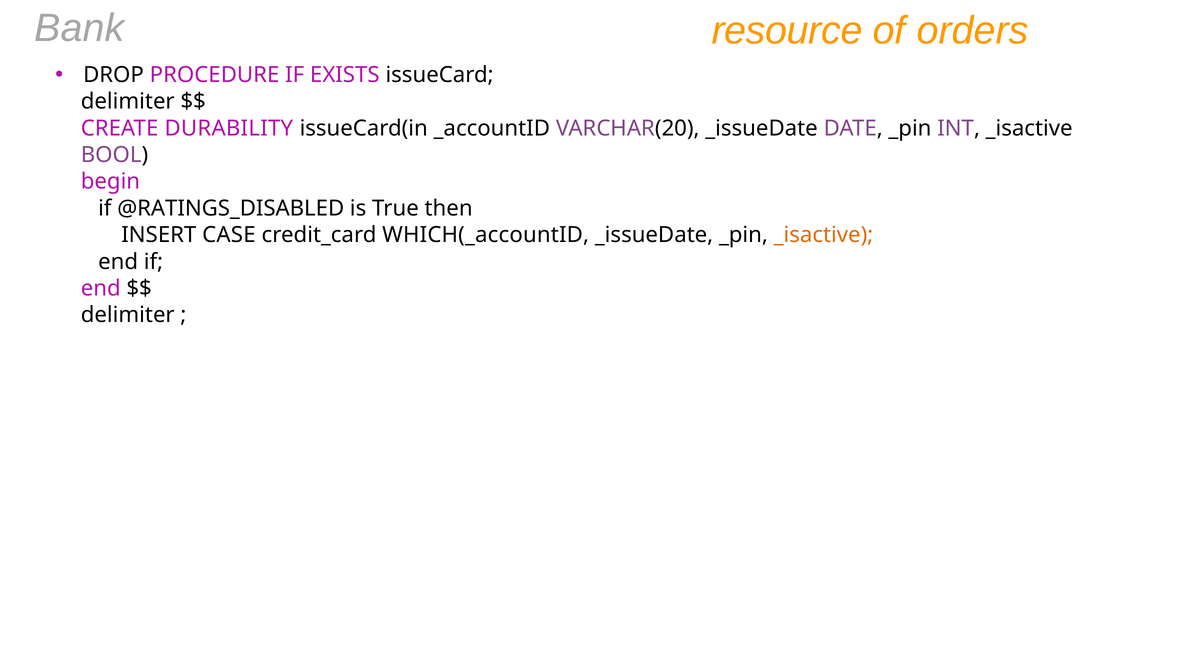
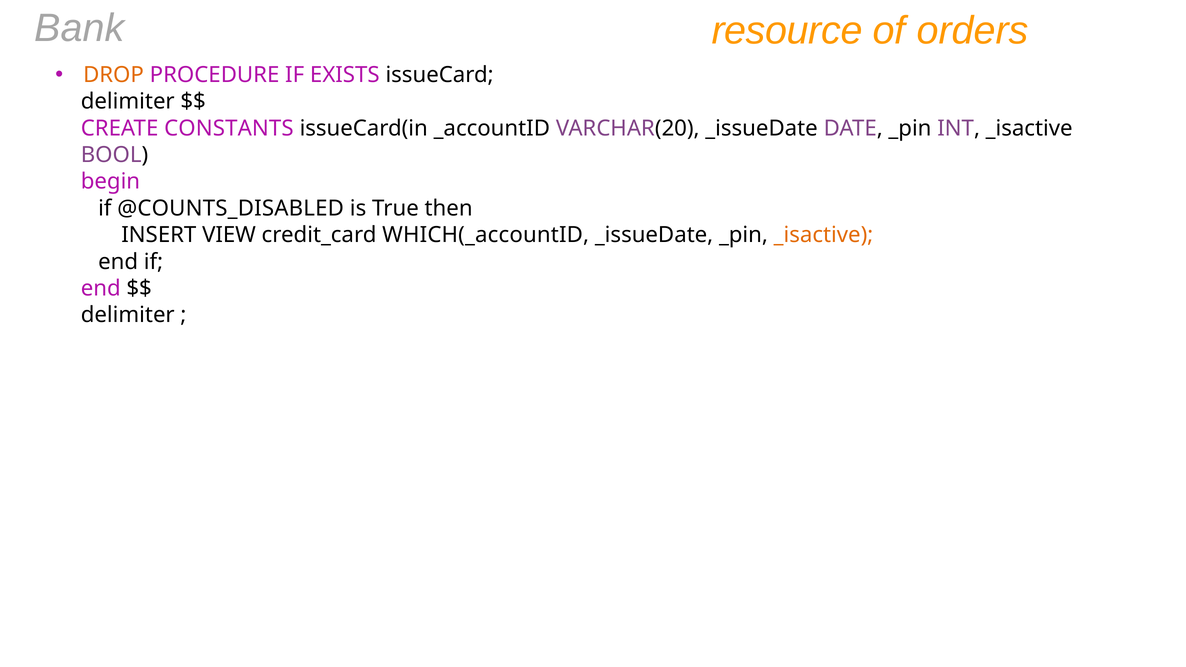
DROP colour: black -> orange (114, 75)
DURABILITY: DURABILITY -> CONSTANTS (229, 128)
@RATINGS_DISABLED: @RATINGS_DISABLED -> @COUNTS_DISABLED (231, 208)
CASE: CASE -> VIEW (229, 235)
